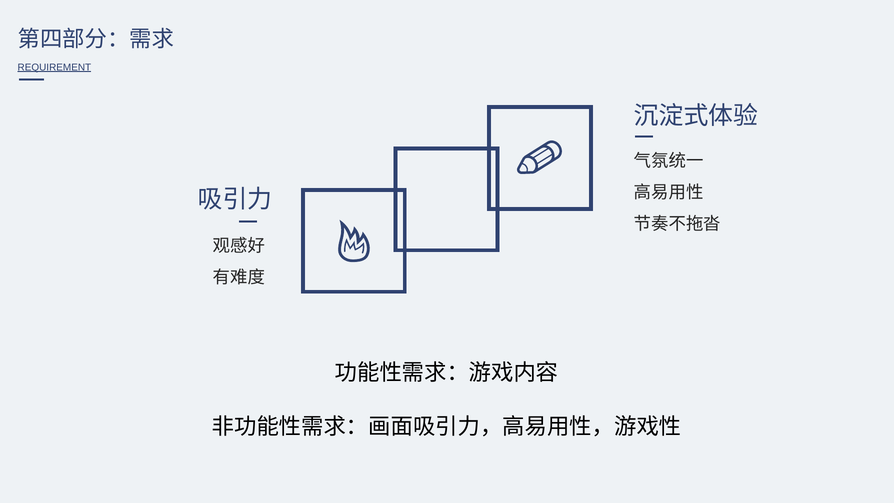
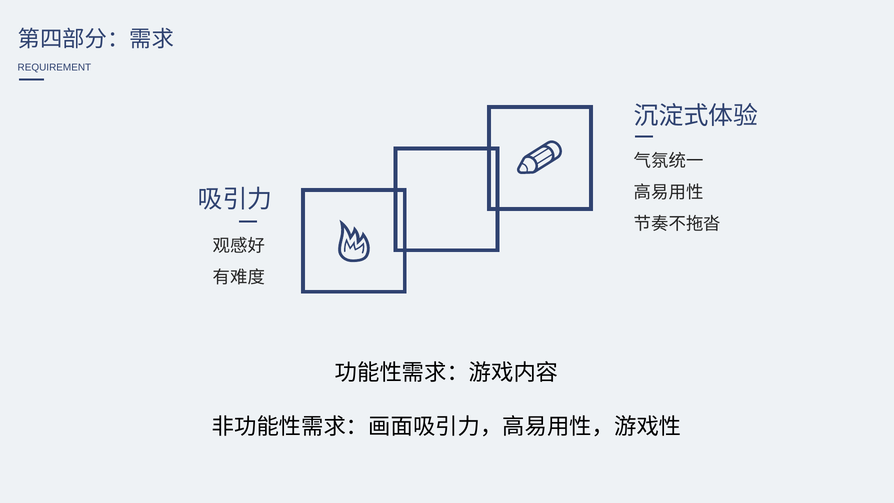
REQUIREMENT underline: present -> none (54, 67)
